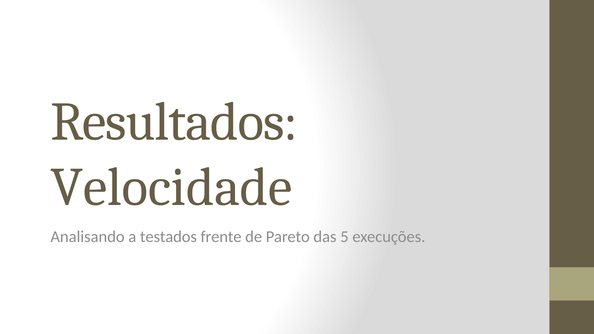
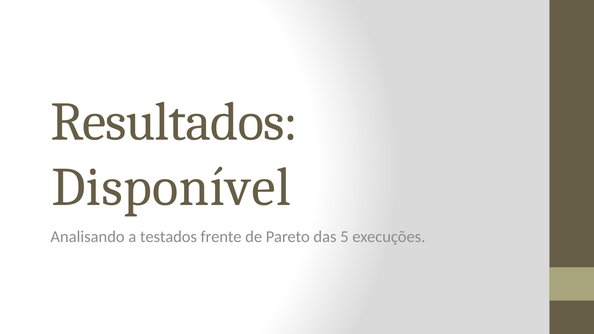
Velocidade: Velocidade -> Disponível (171, 187)
